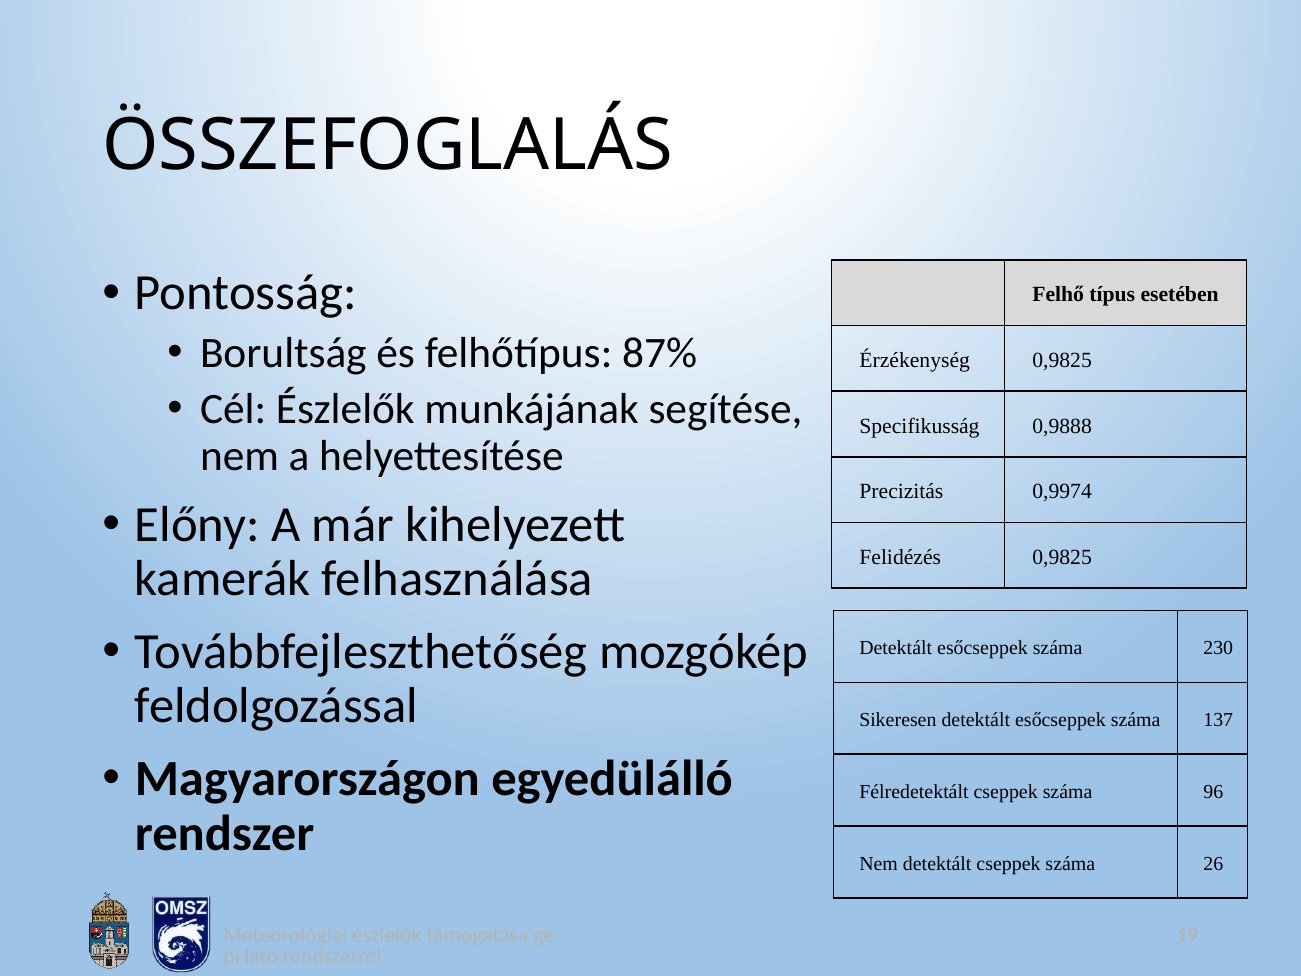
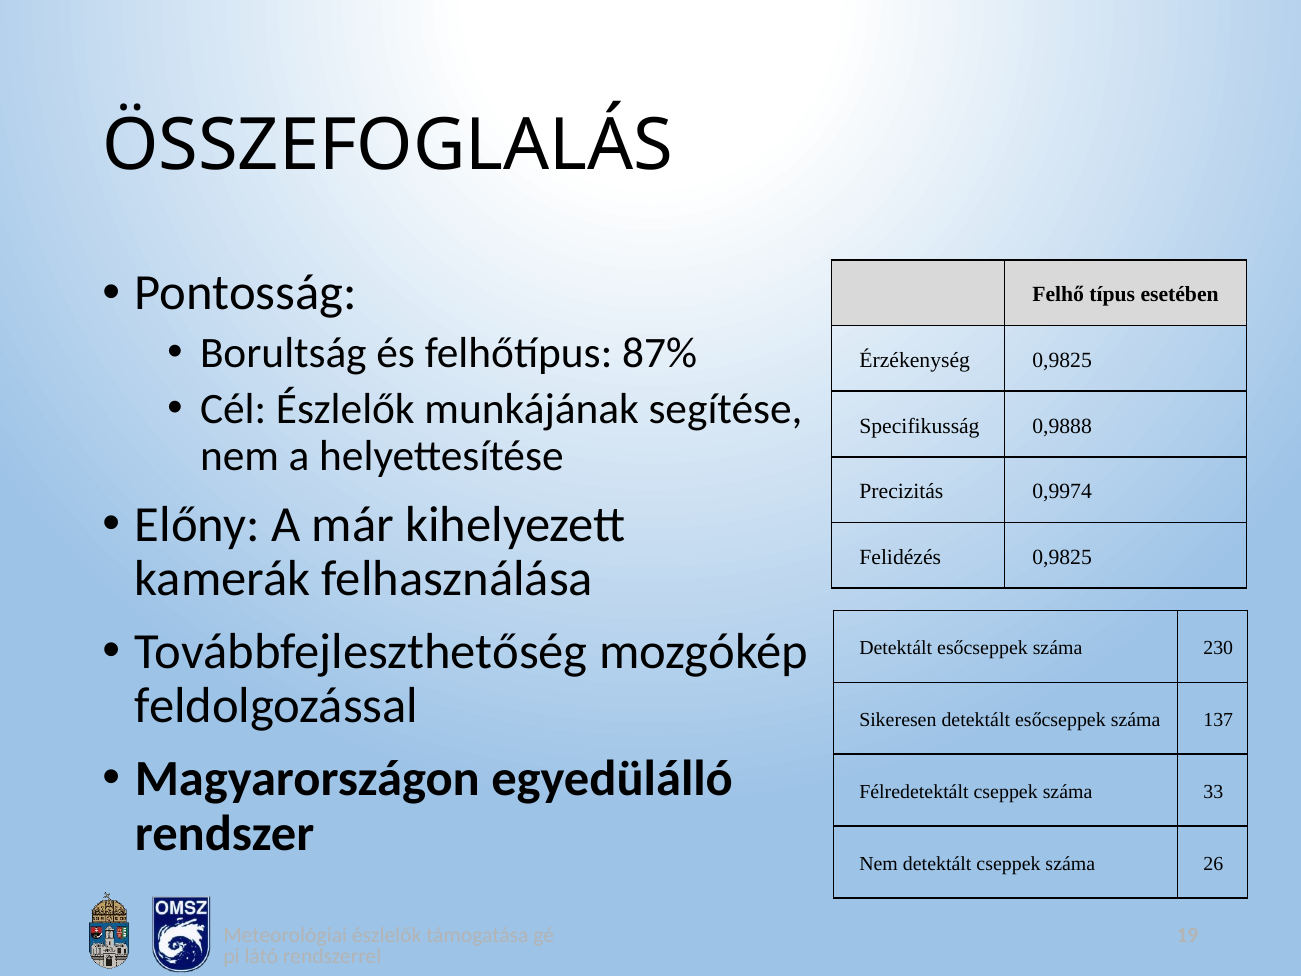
96: 96 -> 33 (1213, 792)
